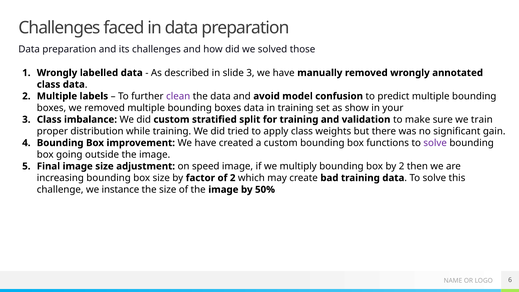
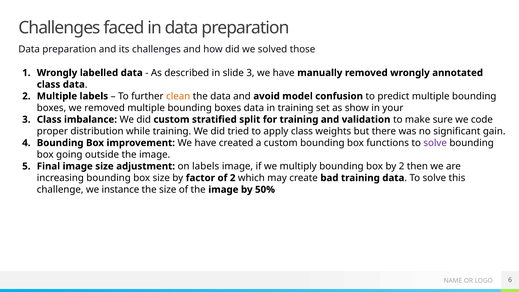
clean colour: purple -> orange (178, 96)
train: train -> code (482, 119)
on speed: speed -> labels (206, 166)
